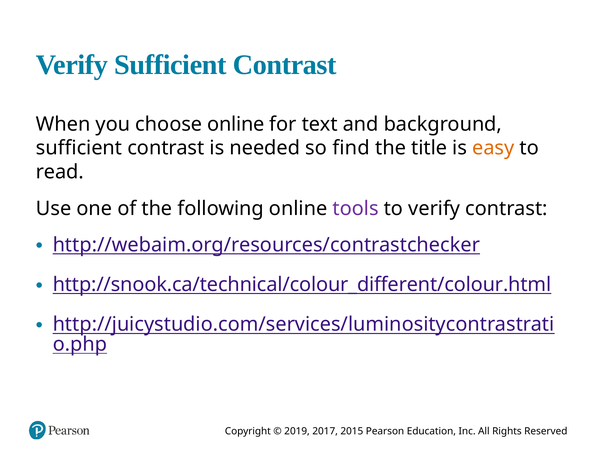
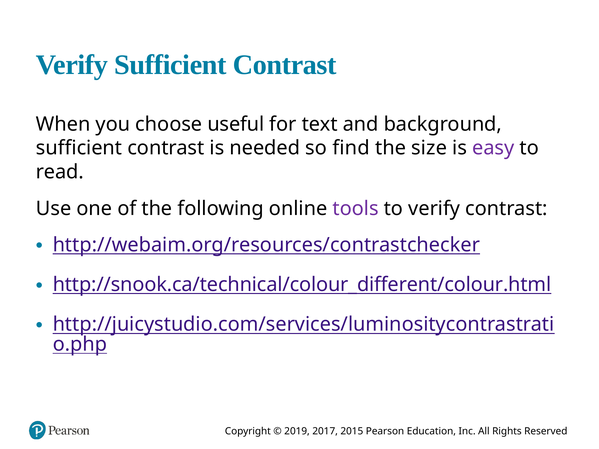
choose online: online -> useful (236, 124)
title: title -> size (429, 148)
easy colour: orange -> purple (493, 148)
